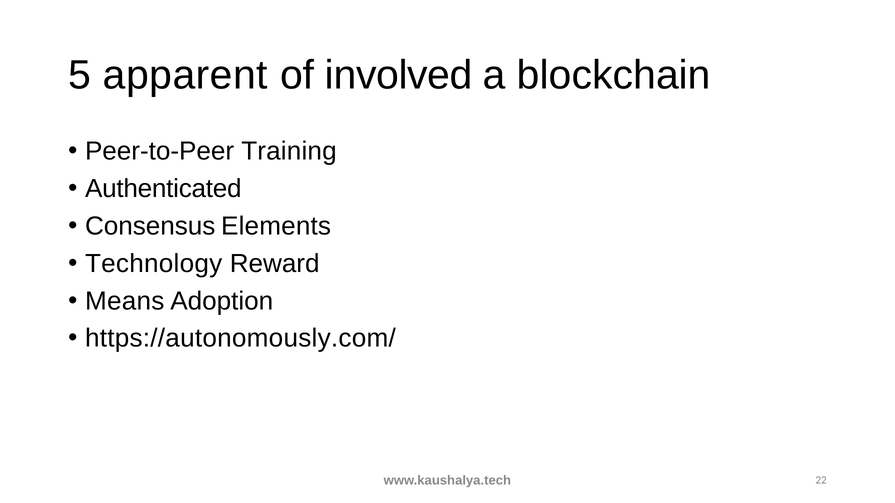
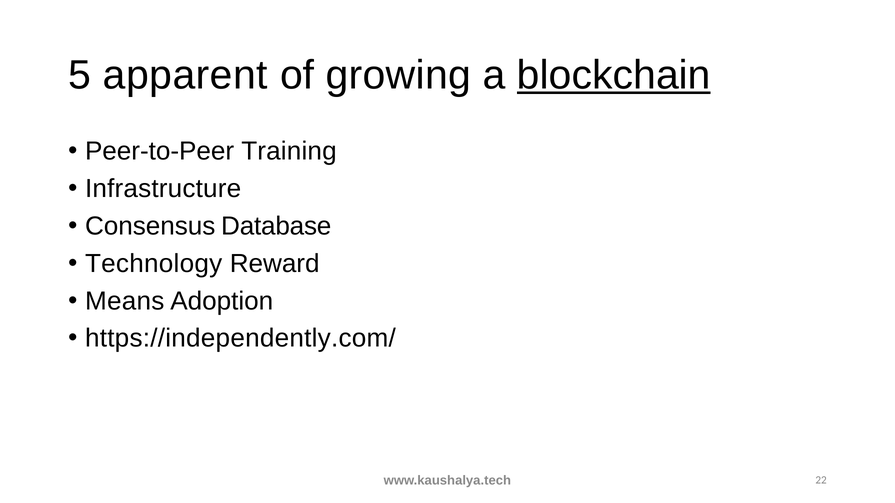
involved: involved -> growing (398, 75)
blockchain underline: none -> present (614, 75)
Authenticated: Authenticated -> Infrastructure (163, 189)
Elements: Elements -> Database (276, 226)
https://autonomously.com/: https://autonomously.com/ -> https://independently.com/ (240, 339)
